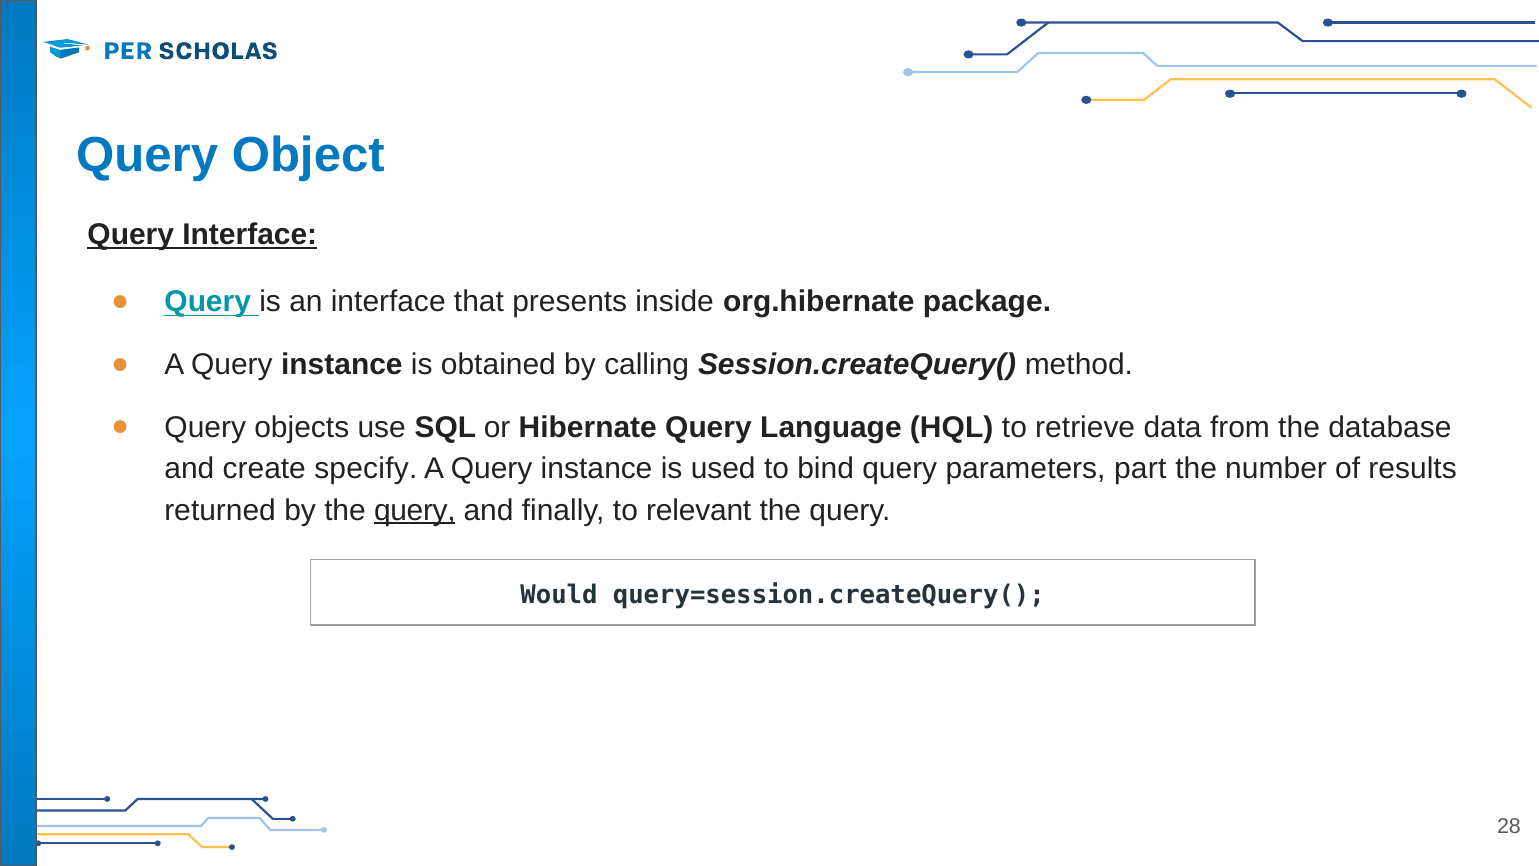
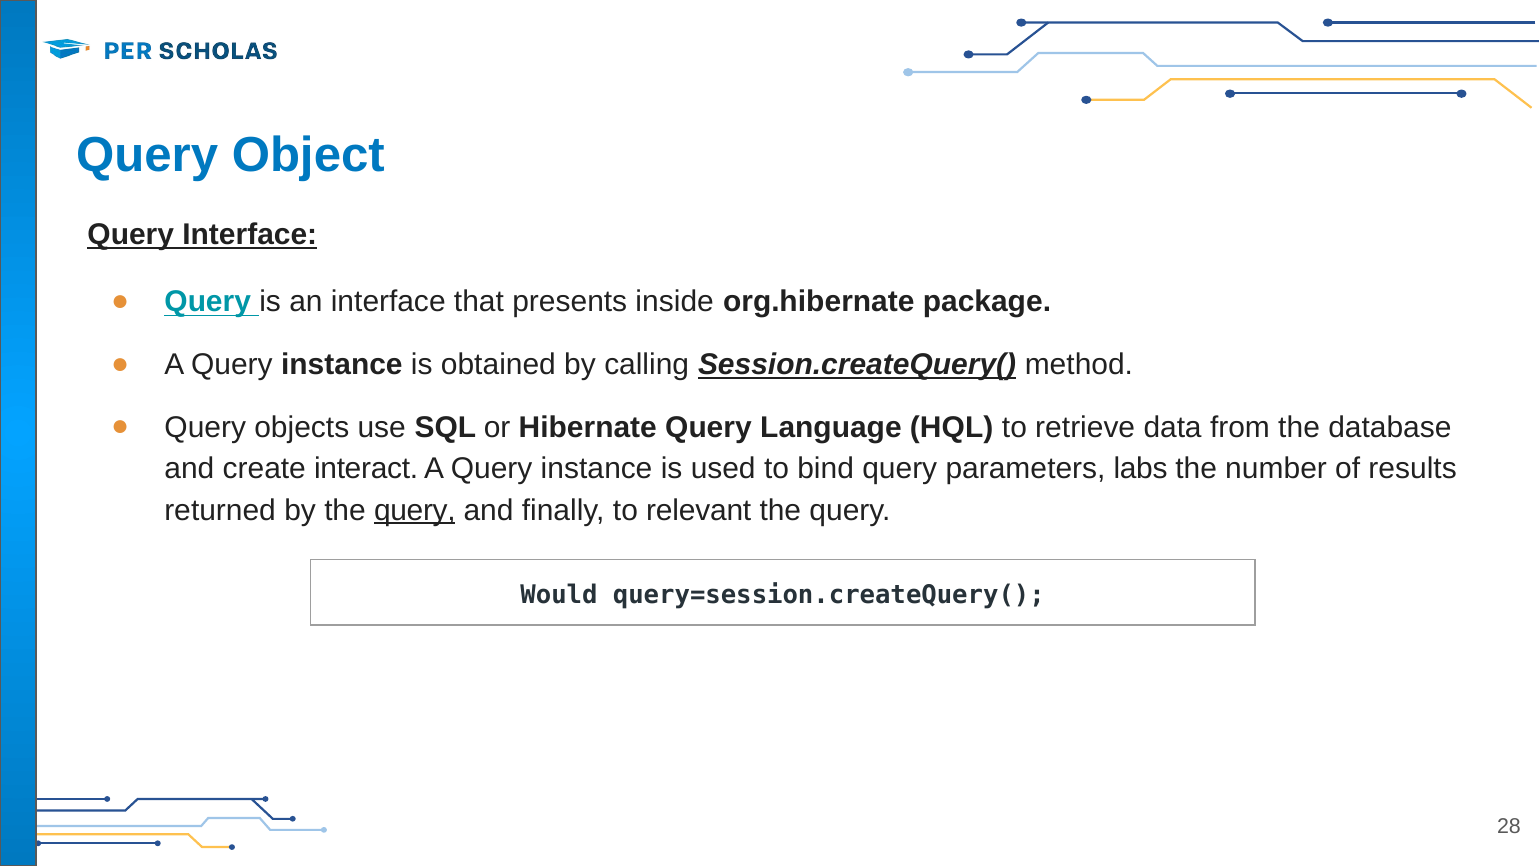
Session.createQuery( underline: none -> present (857, 365)
specify: specify -> interact (366, 469)
part: part -> labs (1141, 469)
